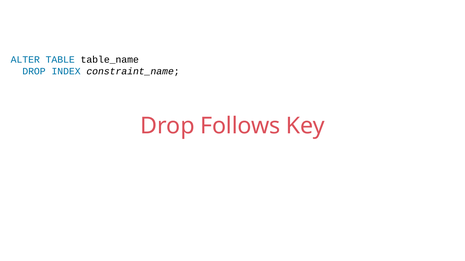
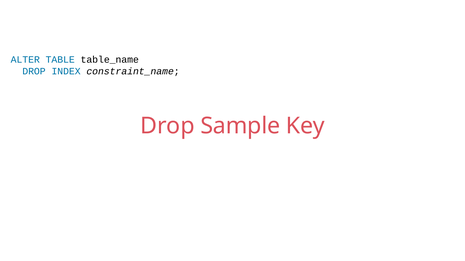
Follows: Follows -> Sample (240, 126)
